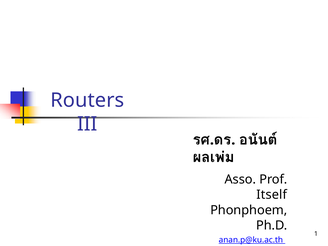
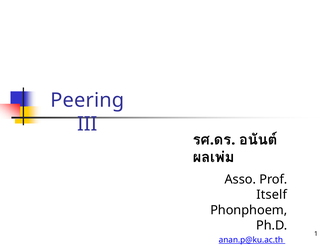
Routers: Routers -> Peering (87, 100)
